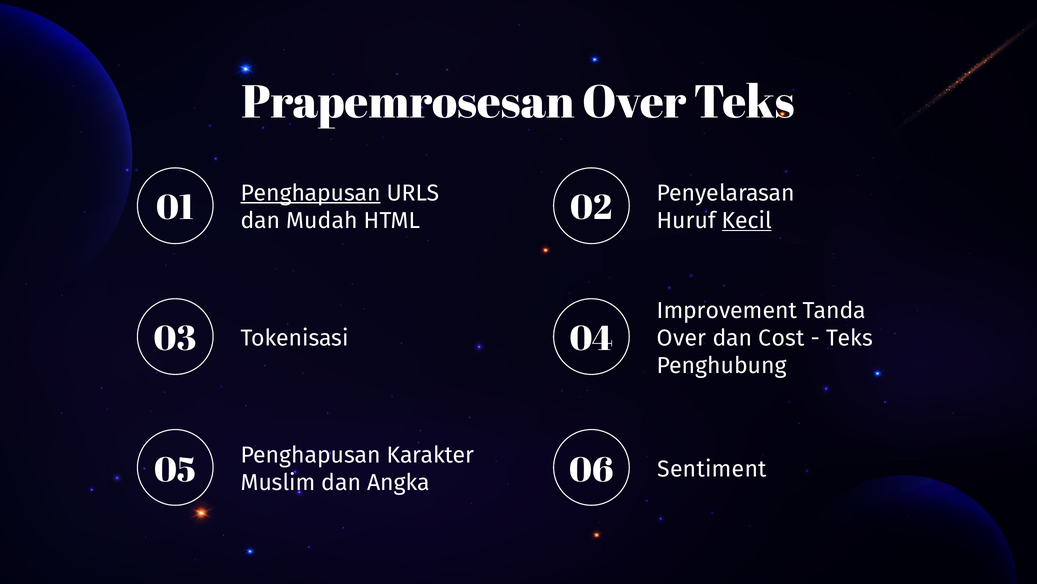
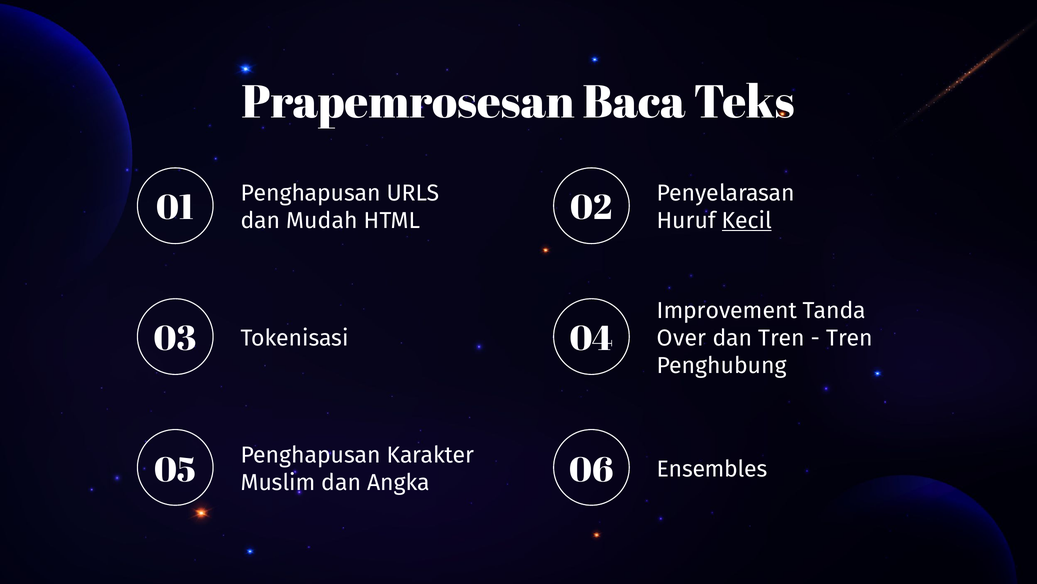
Prapemrosesan Over: Over -> Baca (634, 102)
Penghapusan underline: present -> none (311, 193)
dan Cost: Cost -> Tren (782, 338)
Teks: Teks -> Tren (849, 338)
Sentiment: Sentiment -> Ensembles (712, 468)
